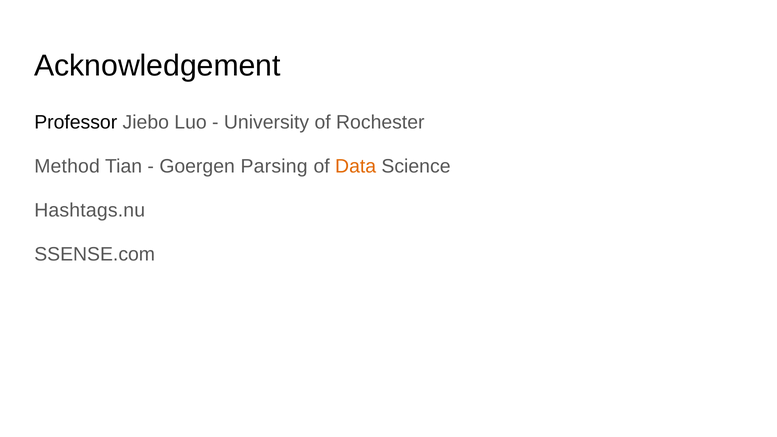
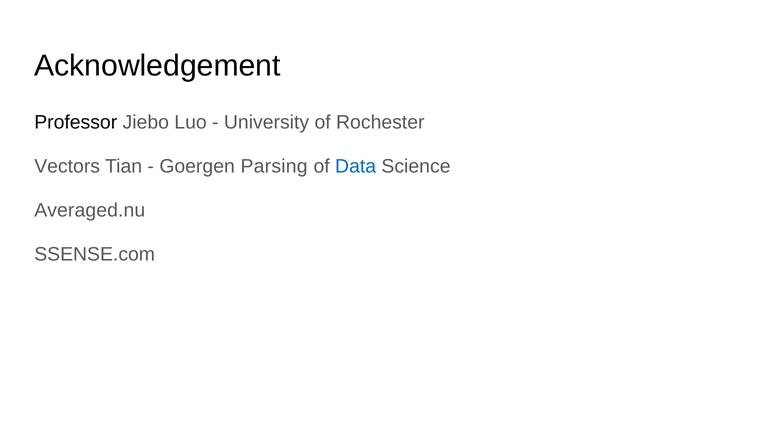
Method: Method -> Vectors (67, 166)
Data colour: orange -> blue (356, 166)
Hashtags.nu: Hashtags.nu -> Averaged.nu (90, 210)
